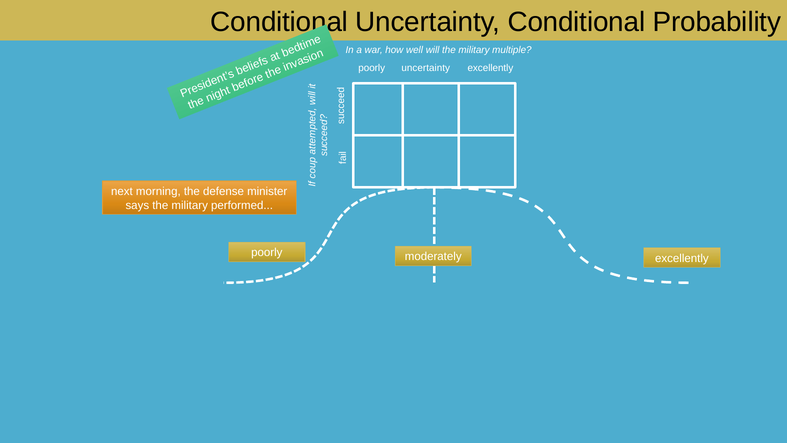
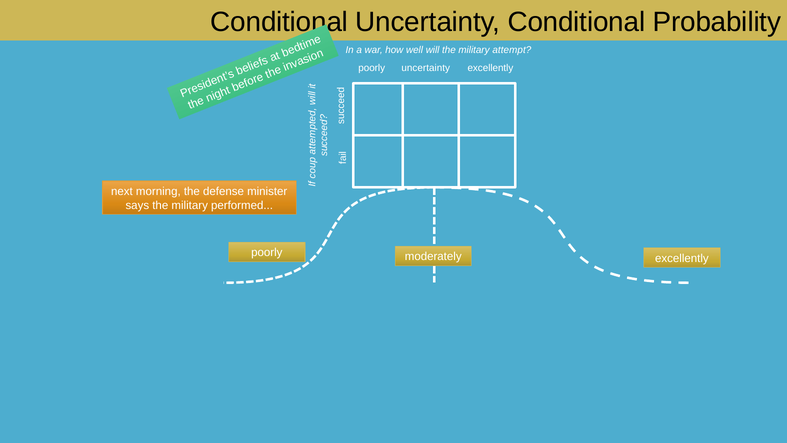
multiple: multiple -> attempt (512, 50)
